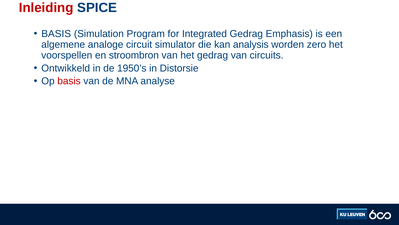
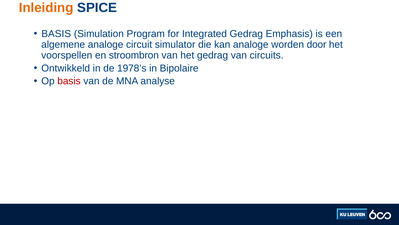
Inleiding colour: red -> orange (46, 8)
kan analysis: analysis -> analoge (251, 45)
zero: zero -> door (317, 45)
1950’s: 1950’s -> 1978’s (132, 68)
Distorsie: Distorsie -> Bipolaire (179, 68)
